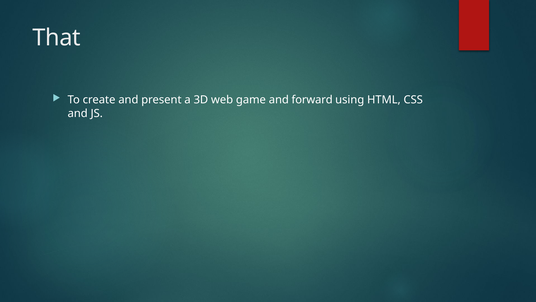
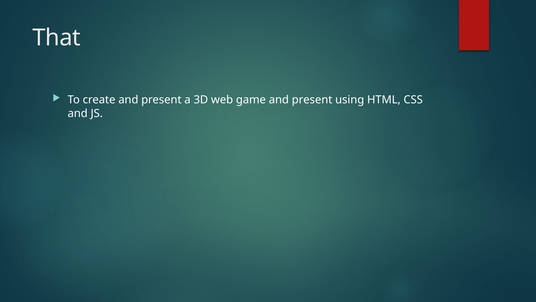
game and forward: forward -> present (312, 100)
